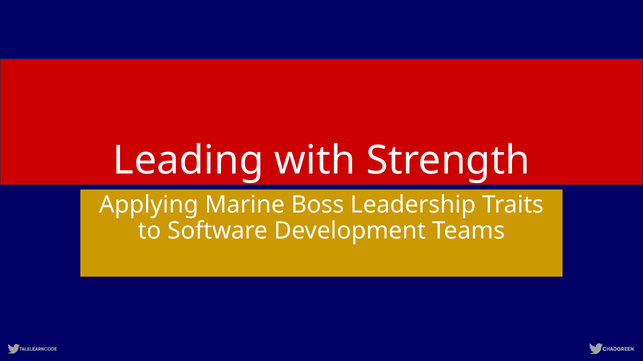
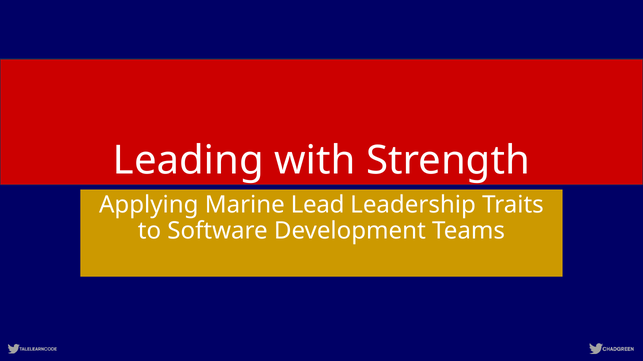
Boss: Boss -> Lead (318, 205)
